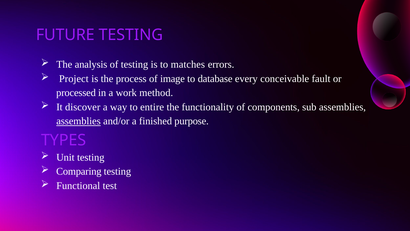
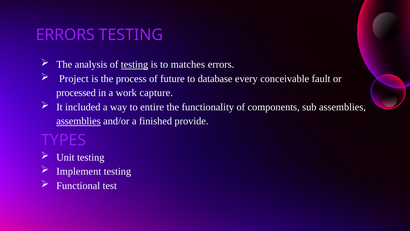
FUTURE: FUTURE -> ERRORS (65, 35)
testing underline: none -> present (135, 64)
image: image -> future (172, 79)
method: method -> capture (156, 93)
discover: discover -> included (83, 107)
purpose: purpose -> provide (191, 121)
Comparing: Comparing -> Implement (79, 171)
